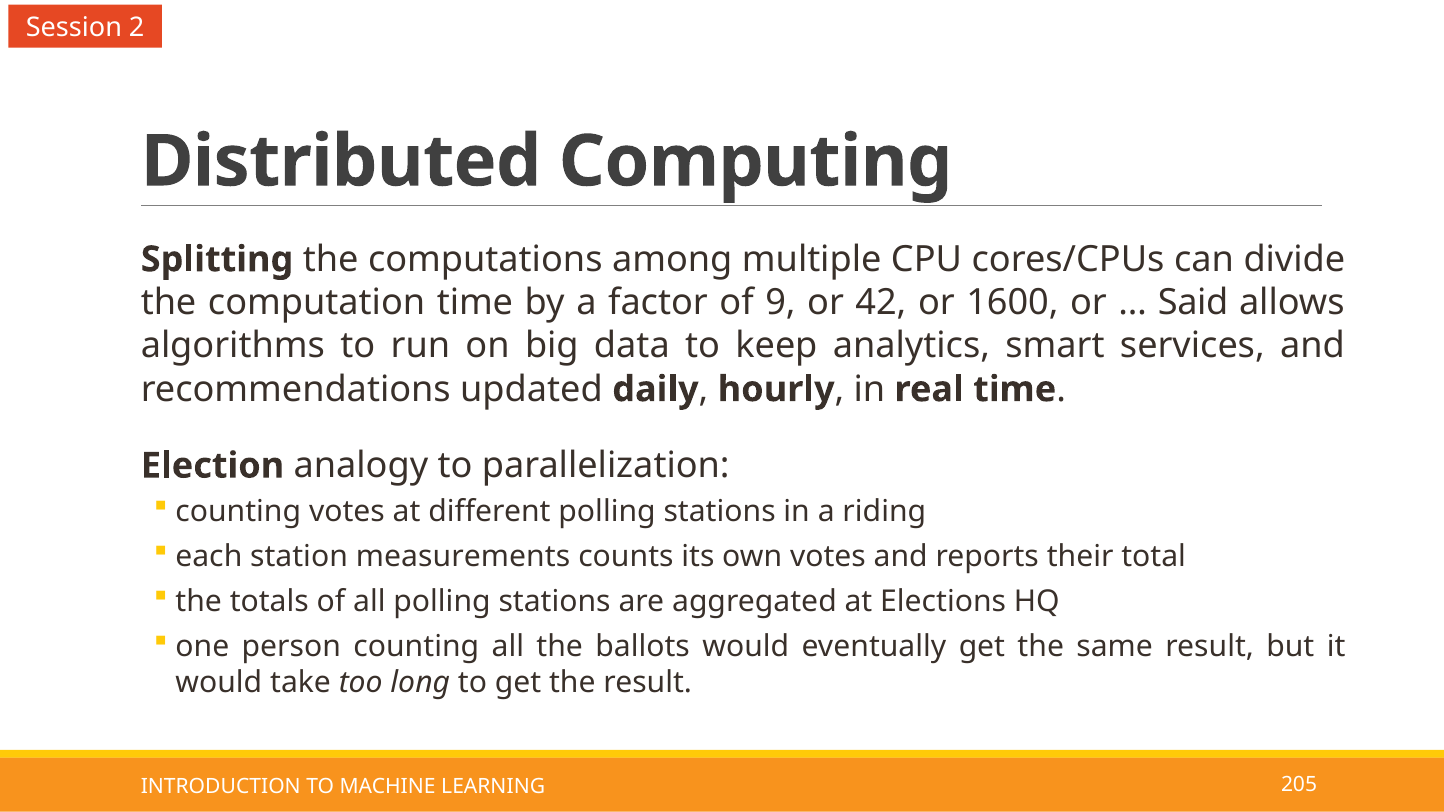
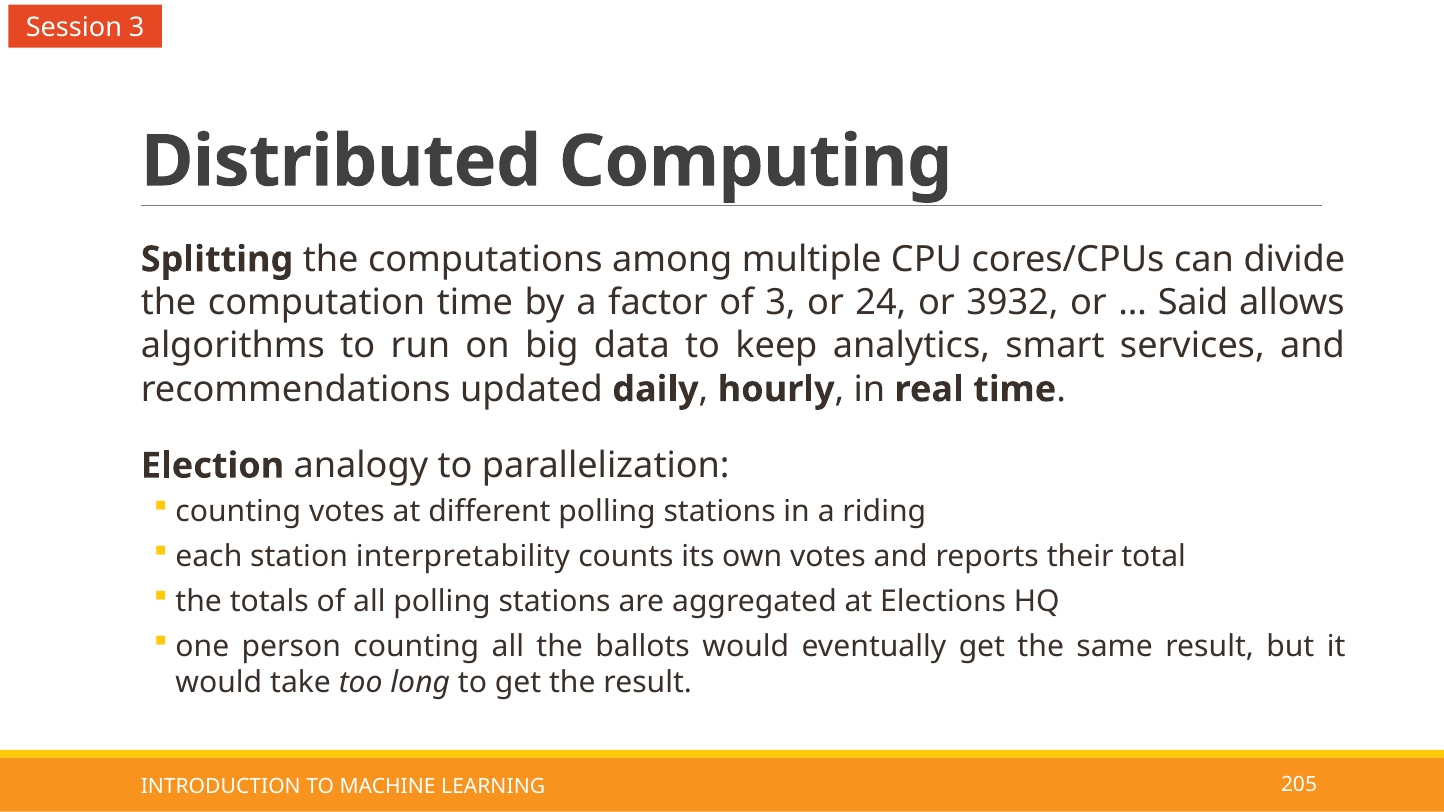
Session 2: 2 -> 3 (137, 28)
of 9: 9 -> 3 (781, 303)
42: 42 -> 24 (881, 303)
1600: 1600 -> 3932 (1012, 303)
measurements: measurements -> interpretability (463, 556)
